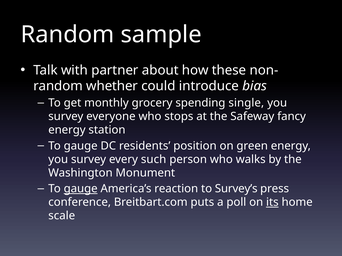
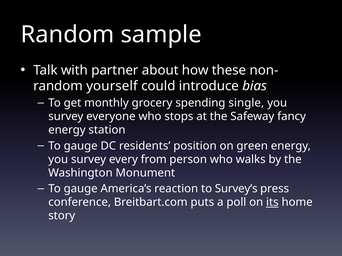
whether: whether -> yourself (112, 86)
such: such -> from (154, 160)
gauge underline: present -> none (81, 189)
scale: scale -> story (62, 216)
